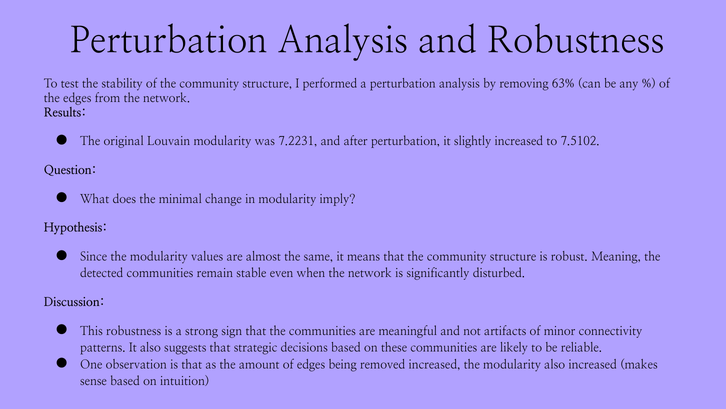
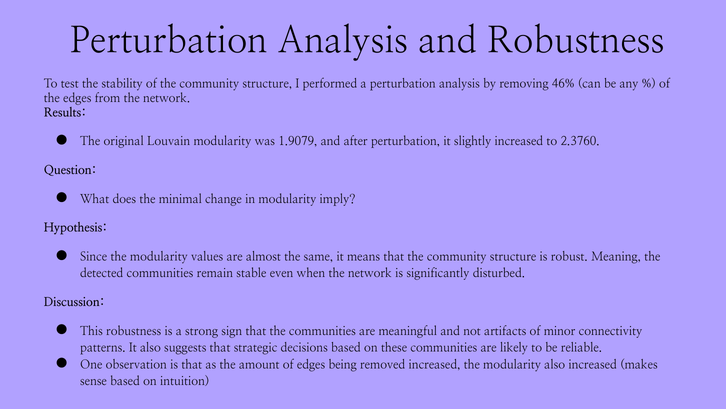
63%: 63% -> 46% (563, 83)
7.2231: 7.2231 -> 1.9079 (298, 141)
7.5102: 7.5102 -> 2.3760 (580, 141)
